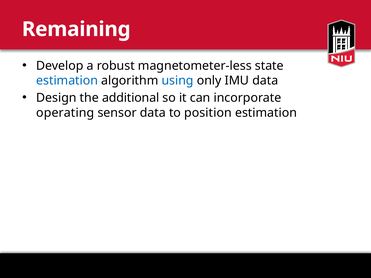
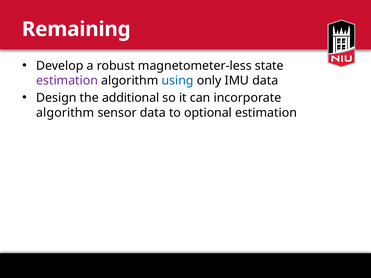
estimation colour: blue -> purple (67, 81)
operating: operating -> algorithm (65, 113)
position: position -> optional (208, 113)
